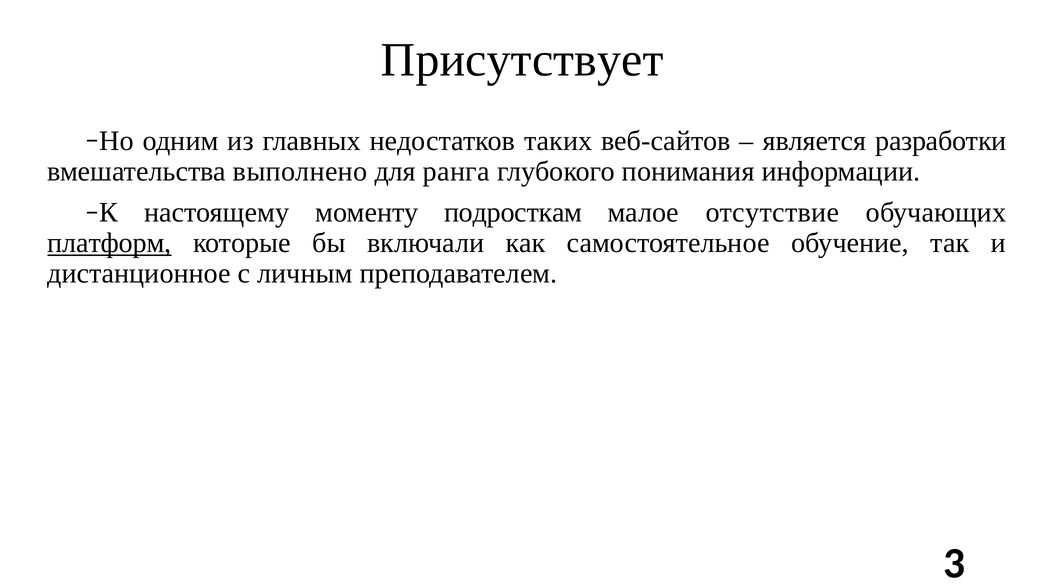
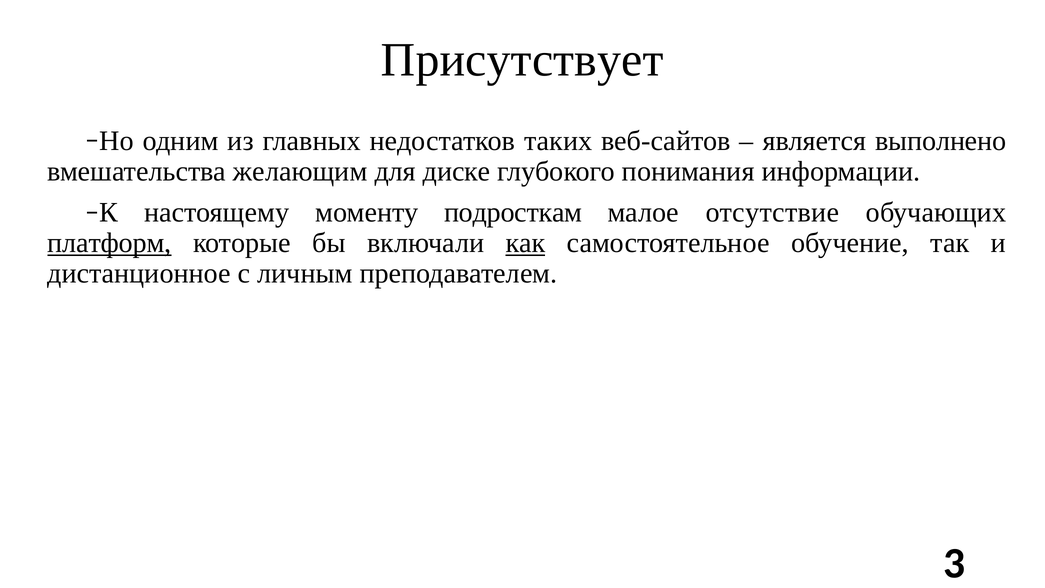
разработки: разработки -> выполнено (941, 141)
выполнено: выполнено -> желающим (300, 171)
ранга: ранга -> диске (457, 171)
как underline: none -> present (526, 243)
